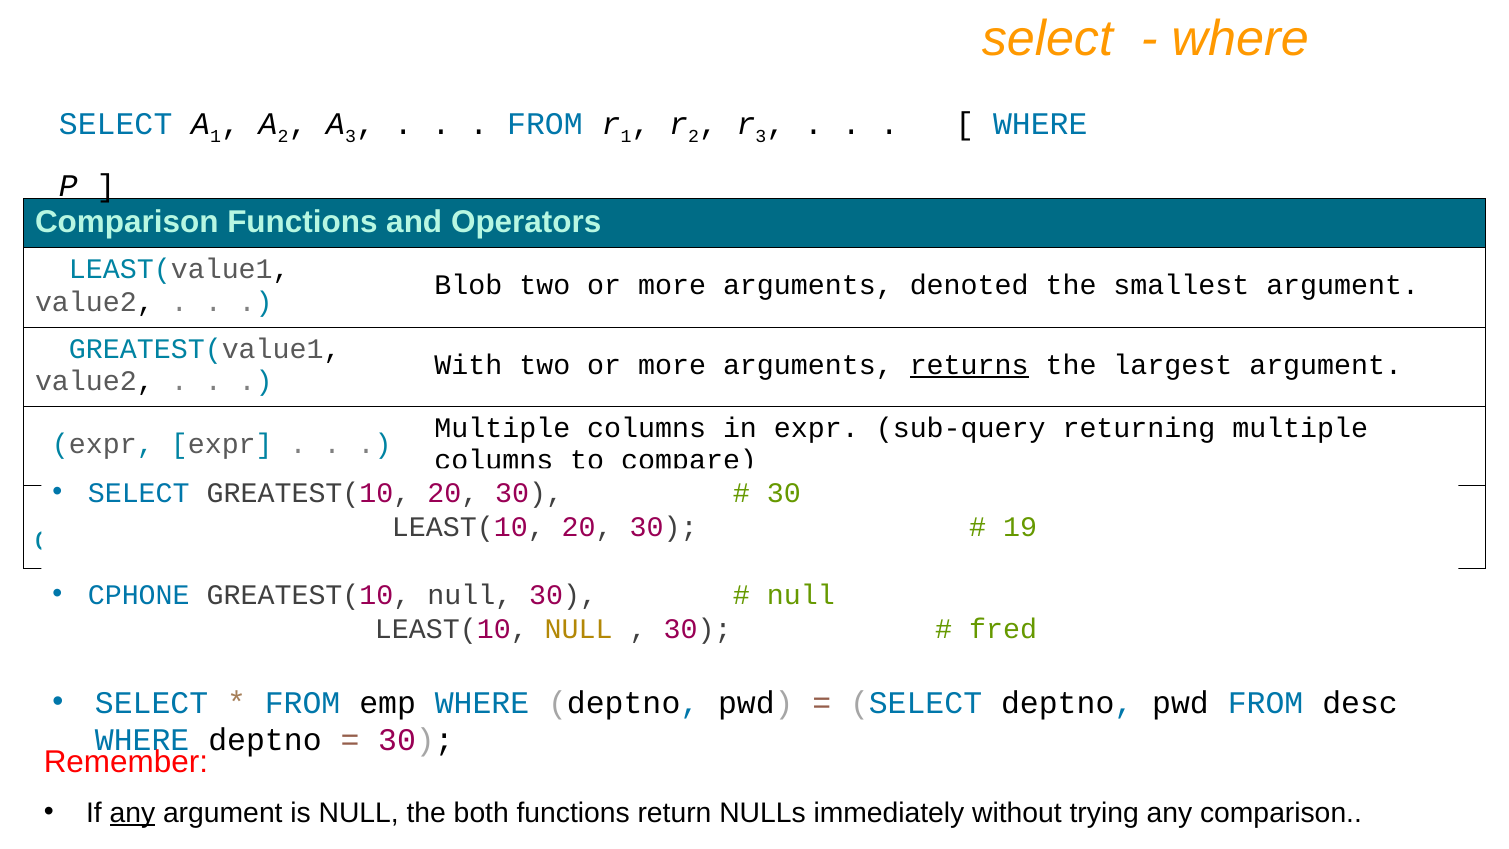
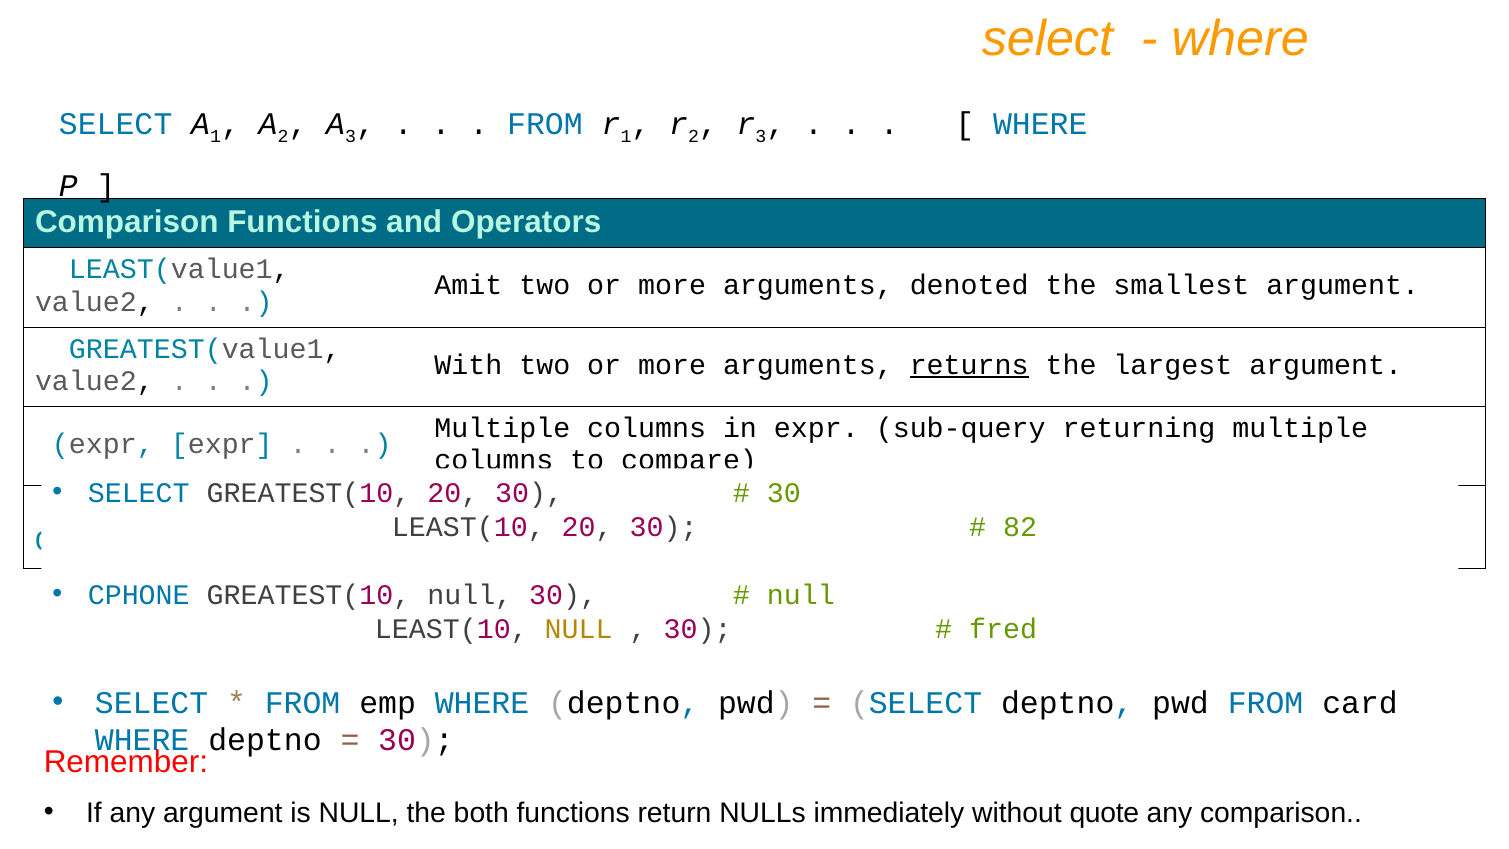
Blob: Blob -> Amit (468, 286)
19: 19 -> 82 (1020, 527)
desc: desc -> card (1360, 703)
any underline: present -> none (132, 813)
trying: trying -> quote (1104, 813)
